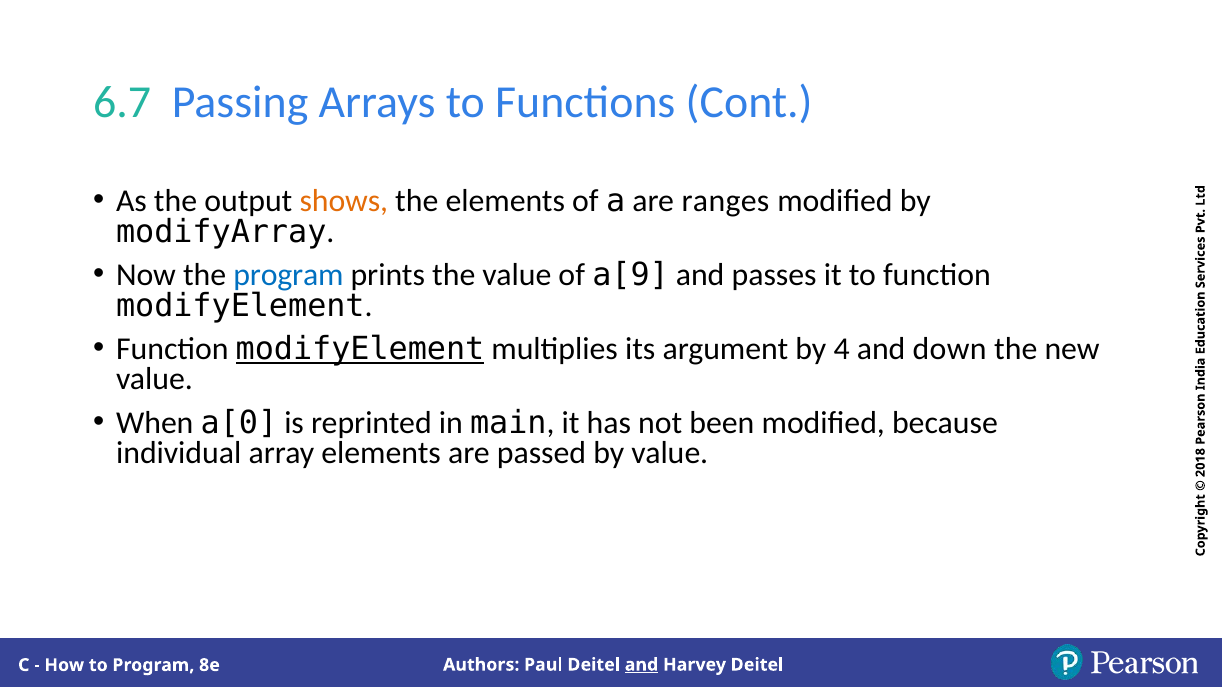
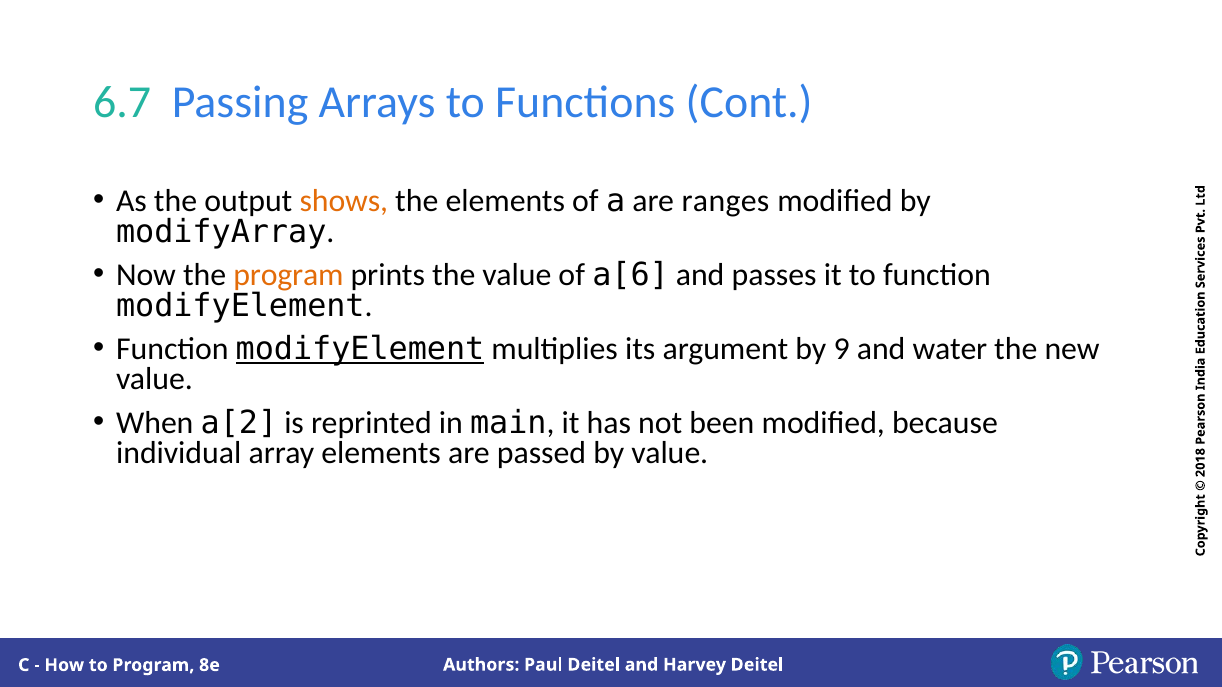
program colour: blue -> orange (288, 275)
a[9: a[9 -> a[6 (631, 275)
4: 4 -> 9 (842, 349)
down: down -> water (950, 349)
a[0: a[0 -> a[2 (239, 423)
and underline: present -> none (642, 665)
